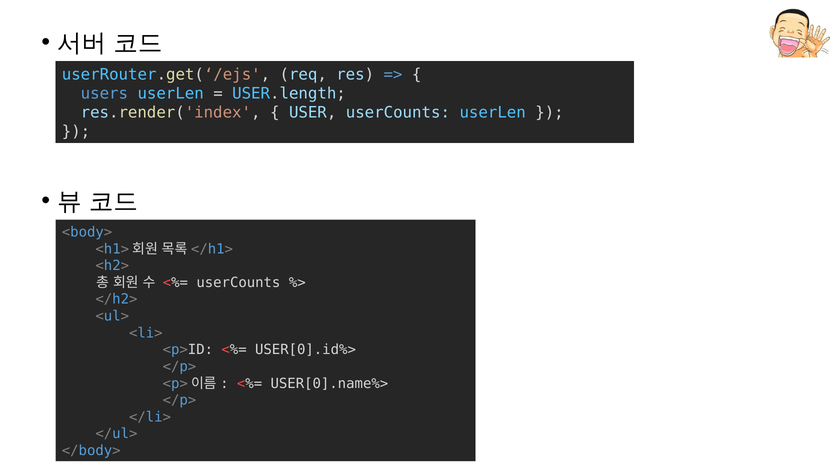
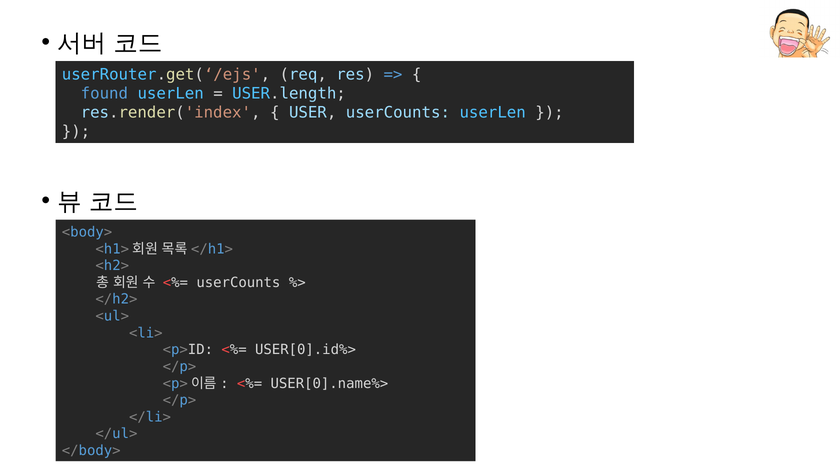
users: users -> found (104, 94)
